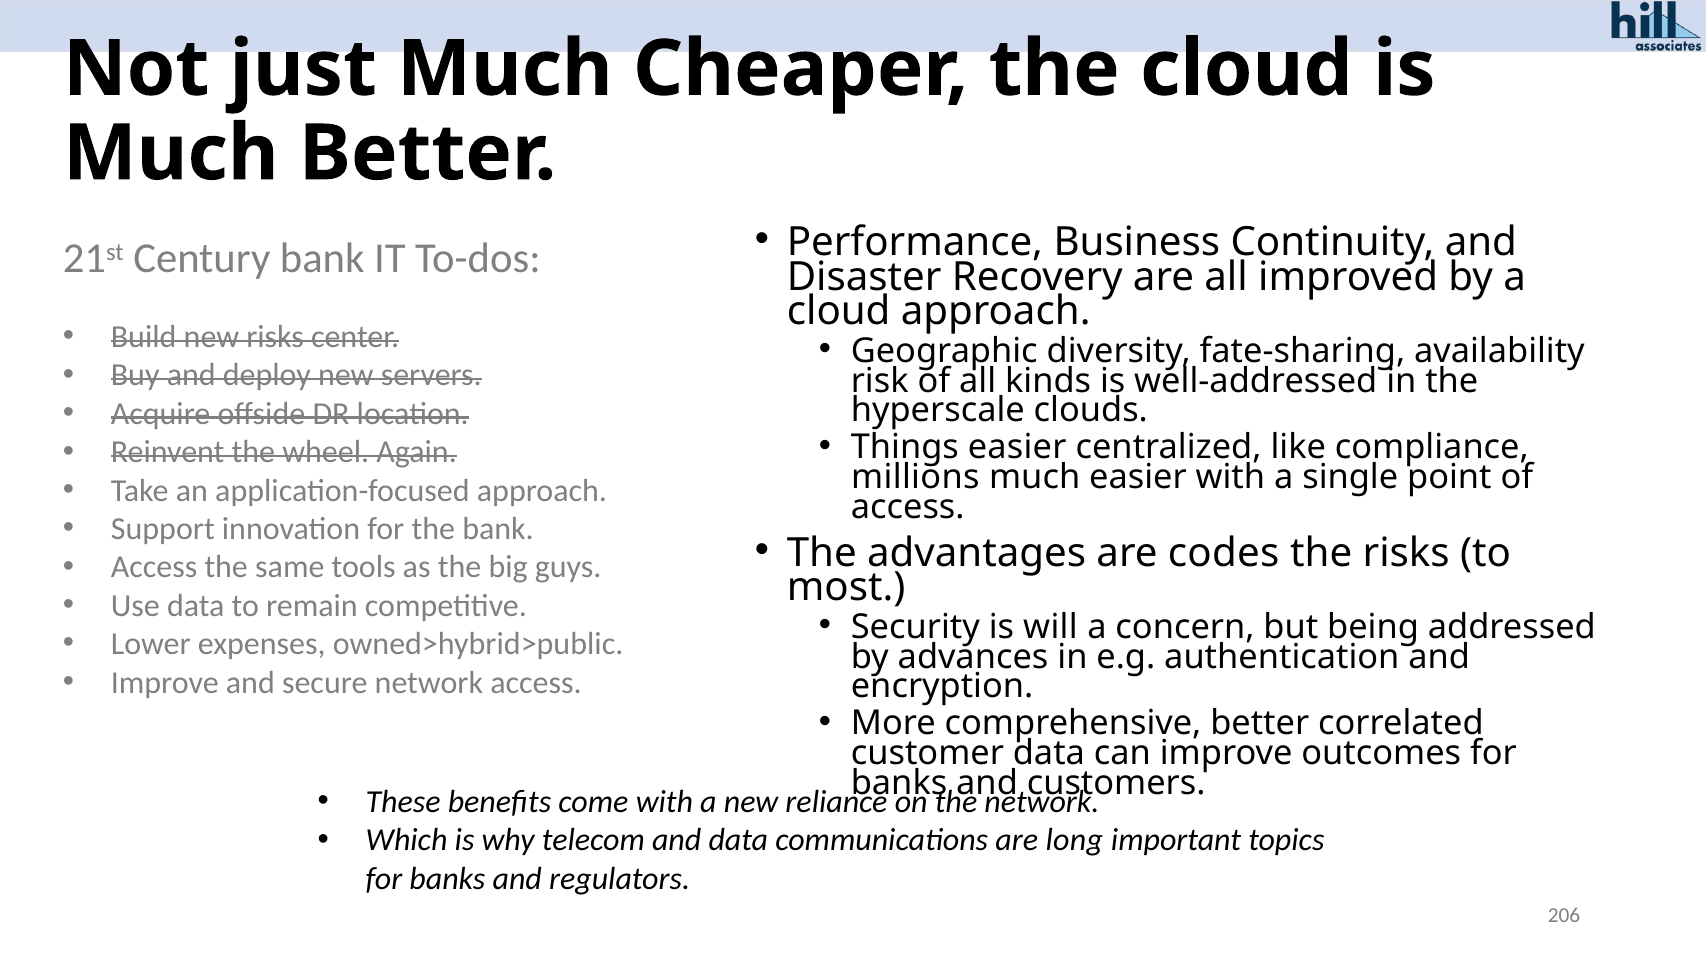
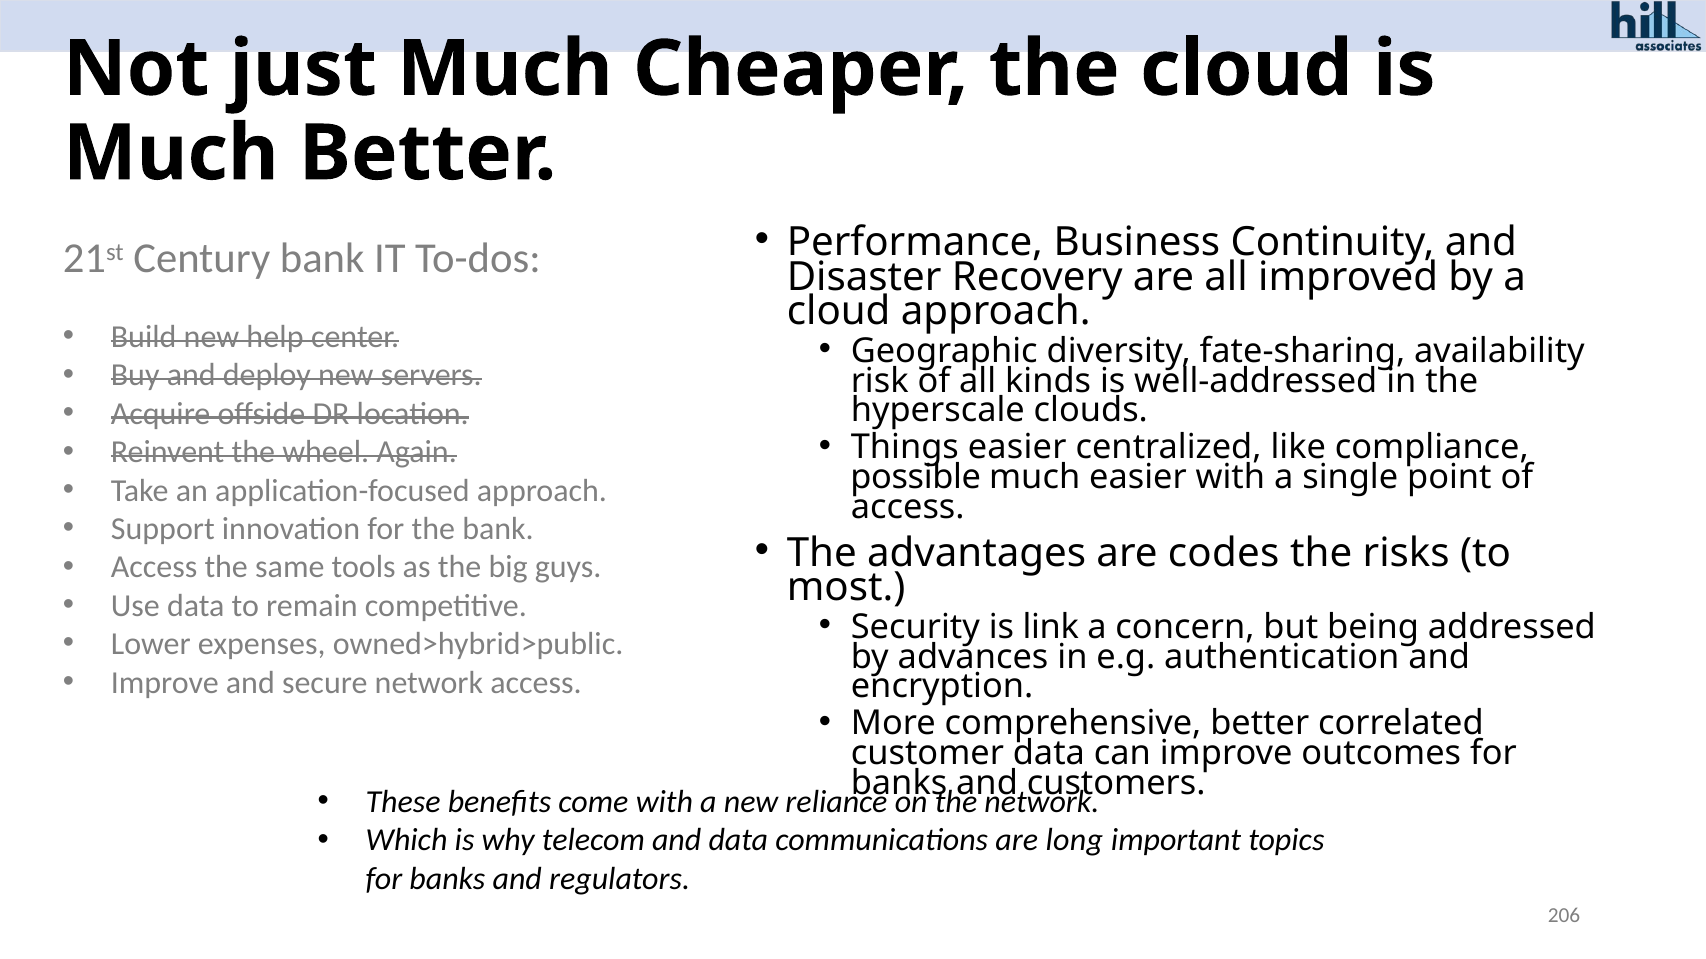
new risks: risks -> help (275, 337)
millions: millions -> possible (916, 477)
will: will -> link (1051, 628)
